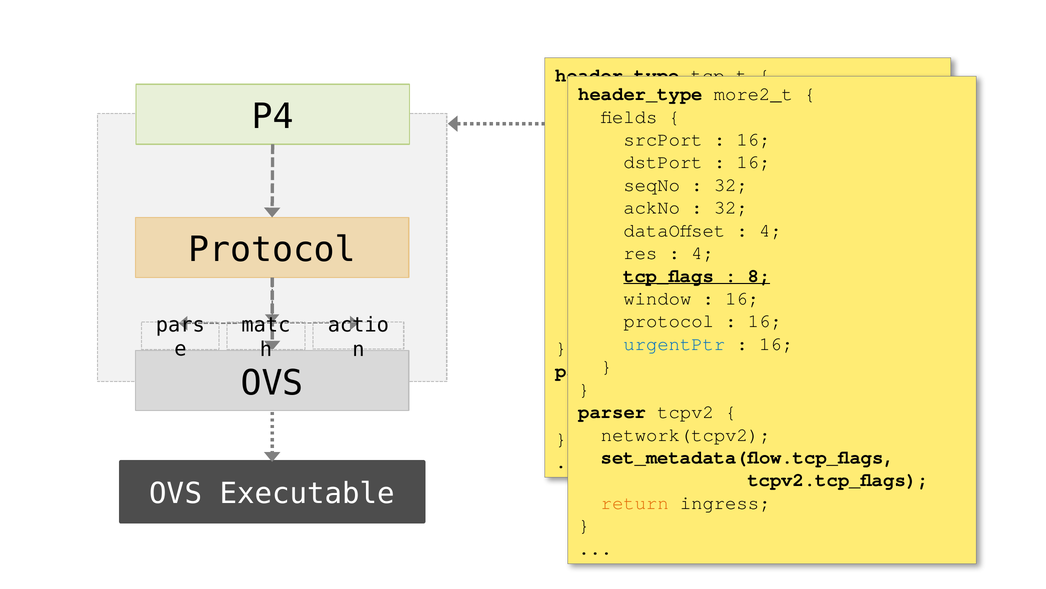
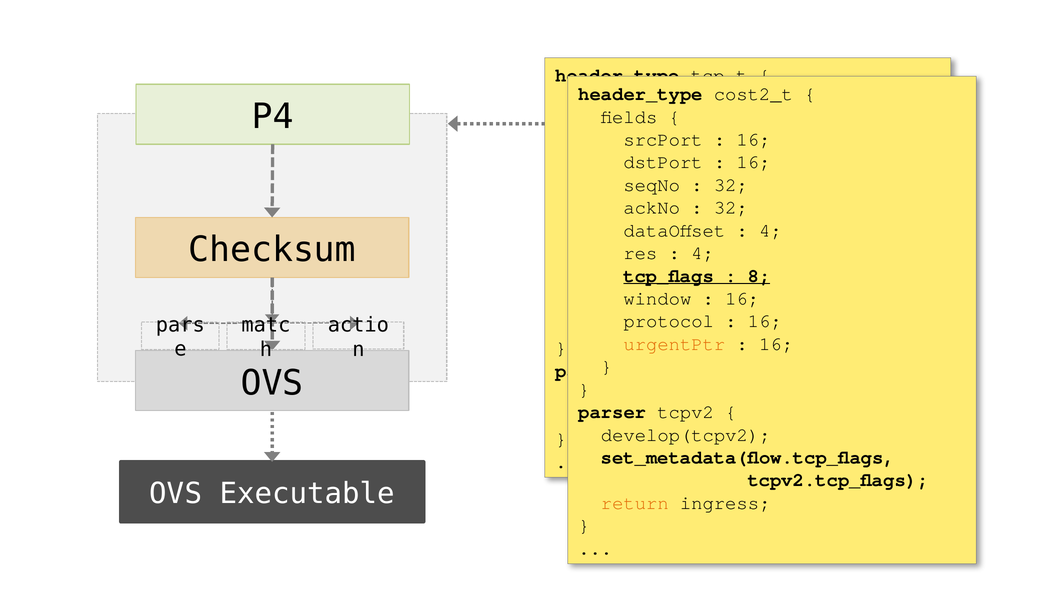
more2_t: more2_t -> cost2_t (753, 94)
Protocol: Protocol -> Checksum (272, 250)
urgentPtr colour: blue -> orange (674, 344)
network(tcpv2: network(tcpv2 -> develop(tcpv2 (686, 434)
